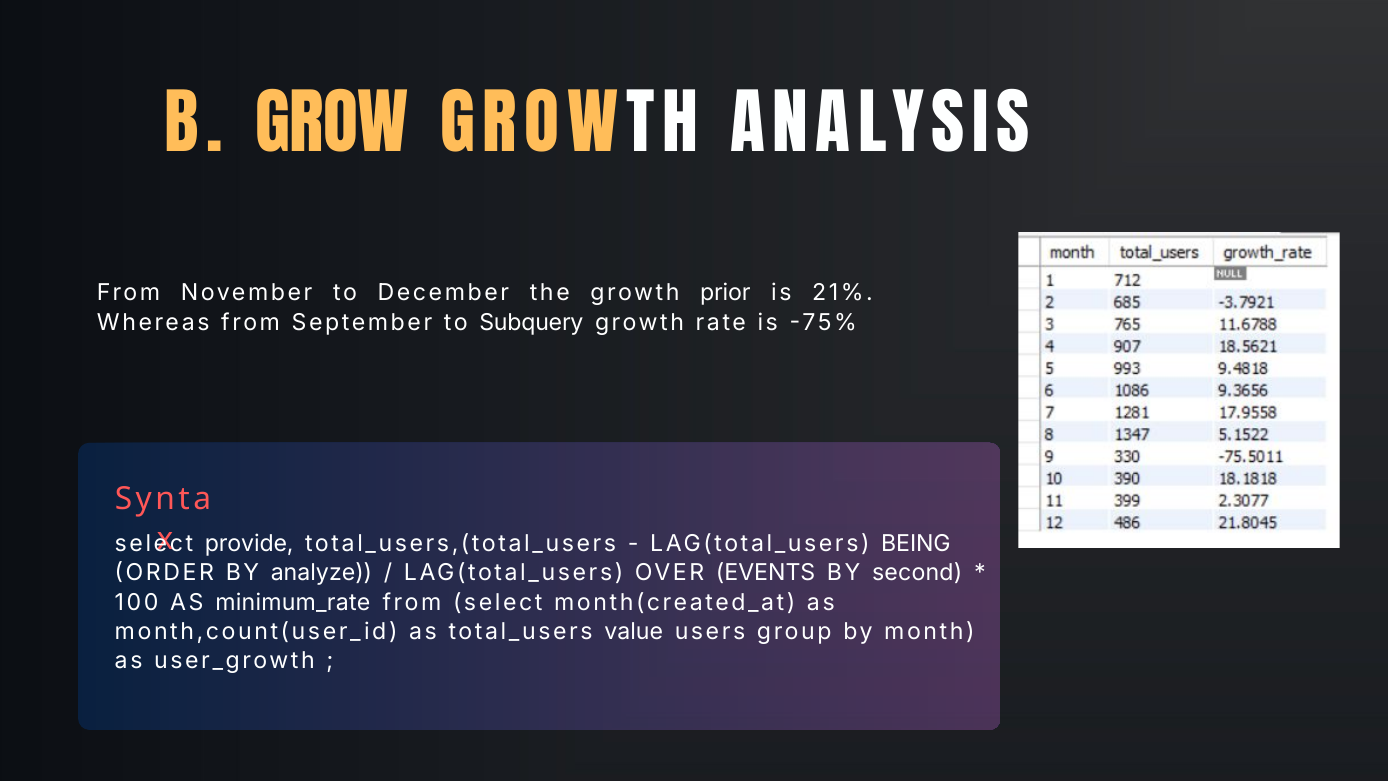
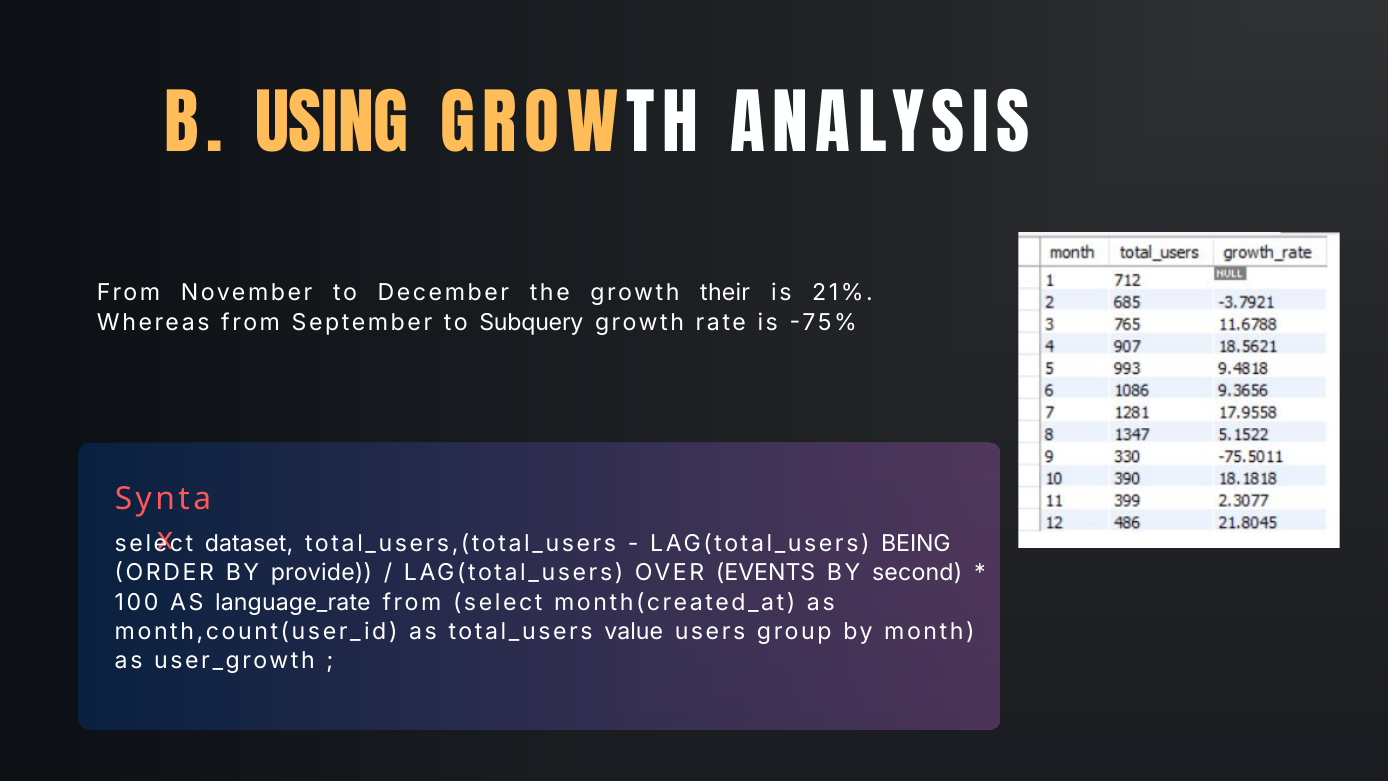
GROW: GROW -> USING (332, 127)
prior: prior -> their (725, 293)
provide: provide -> dataset (249, 544)
analyze: analyze -> provide (321, 573)
minimum_rate: minimum_rate -> language_rate (293, 602)
